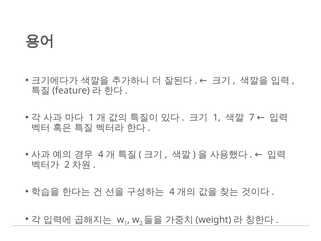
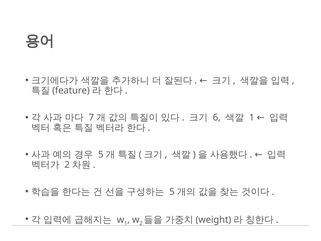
1: 1 -> 7 (91, 117)
1: 1 -> 6 (217, 117)
7: 7 -> 1 (252, 117)
4: 4 -> 5 (101, 154)
4: 4 -> 5 (172, 192)
